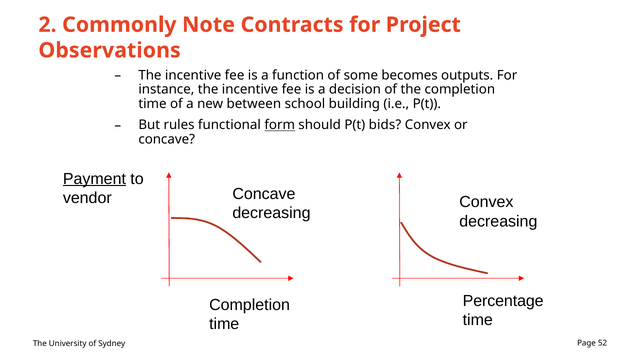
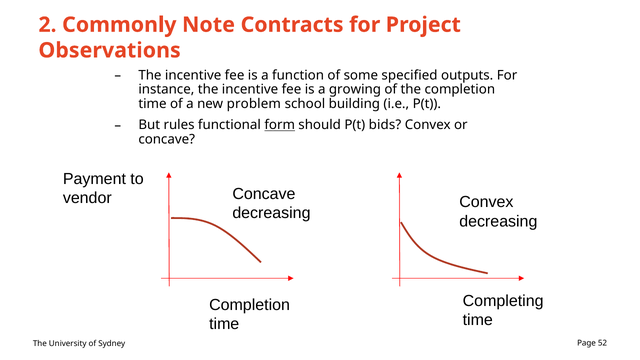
becomes: becomes -> specified (410, 75)
decision: decision -> growing (355, 90)
between: between -> problem (254, 104)
Payment underline: present -> none (94, 179)
Percentage: Percentage -> Completing (503, 301)
